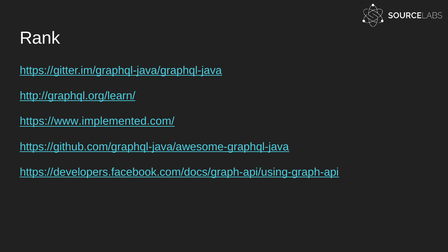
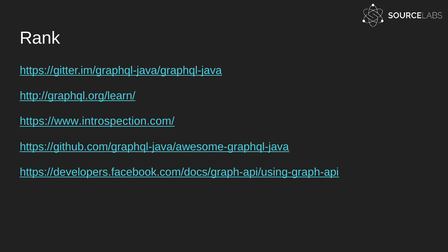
https://www.implemented.com/: https://www.implemented.com/ -> https://www.introspection.com/ (97, 121)
